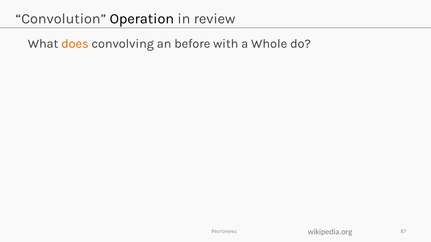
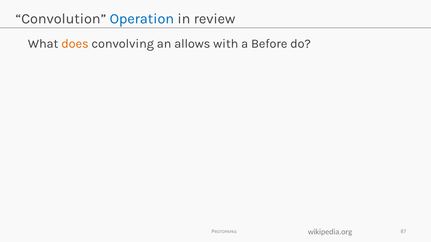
Operation colour: black -> blue (142, 19)
before: before -> allows (192, 44)
Whole: Whole -> Before (269, 44)
